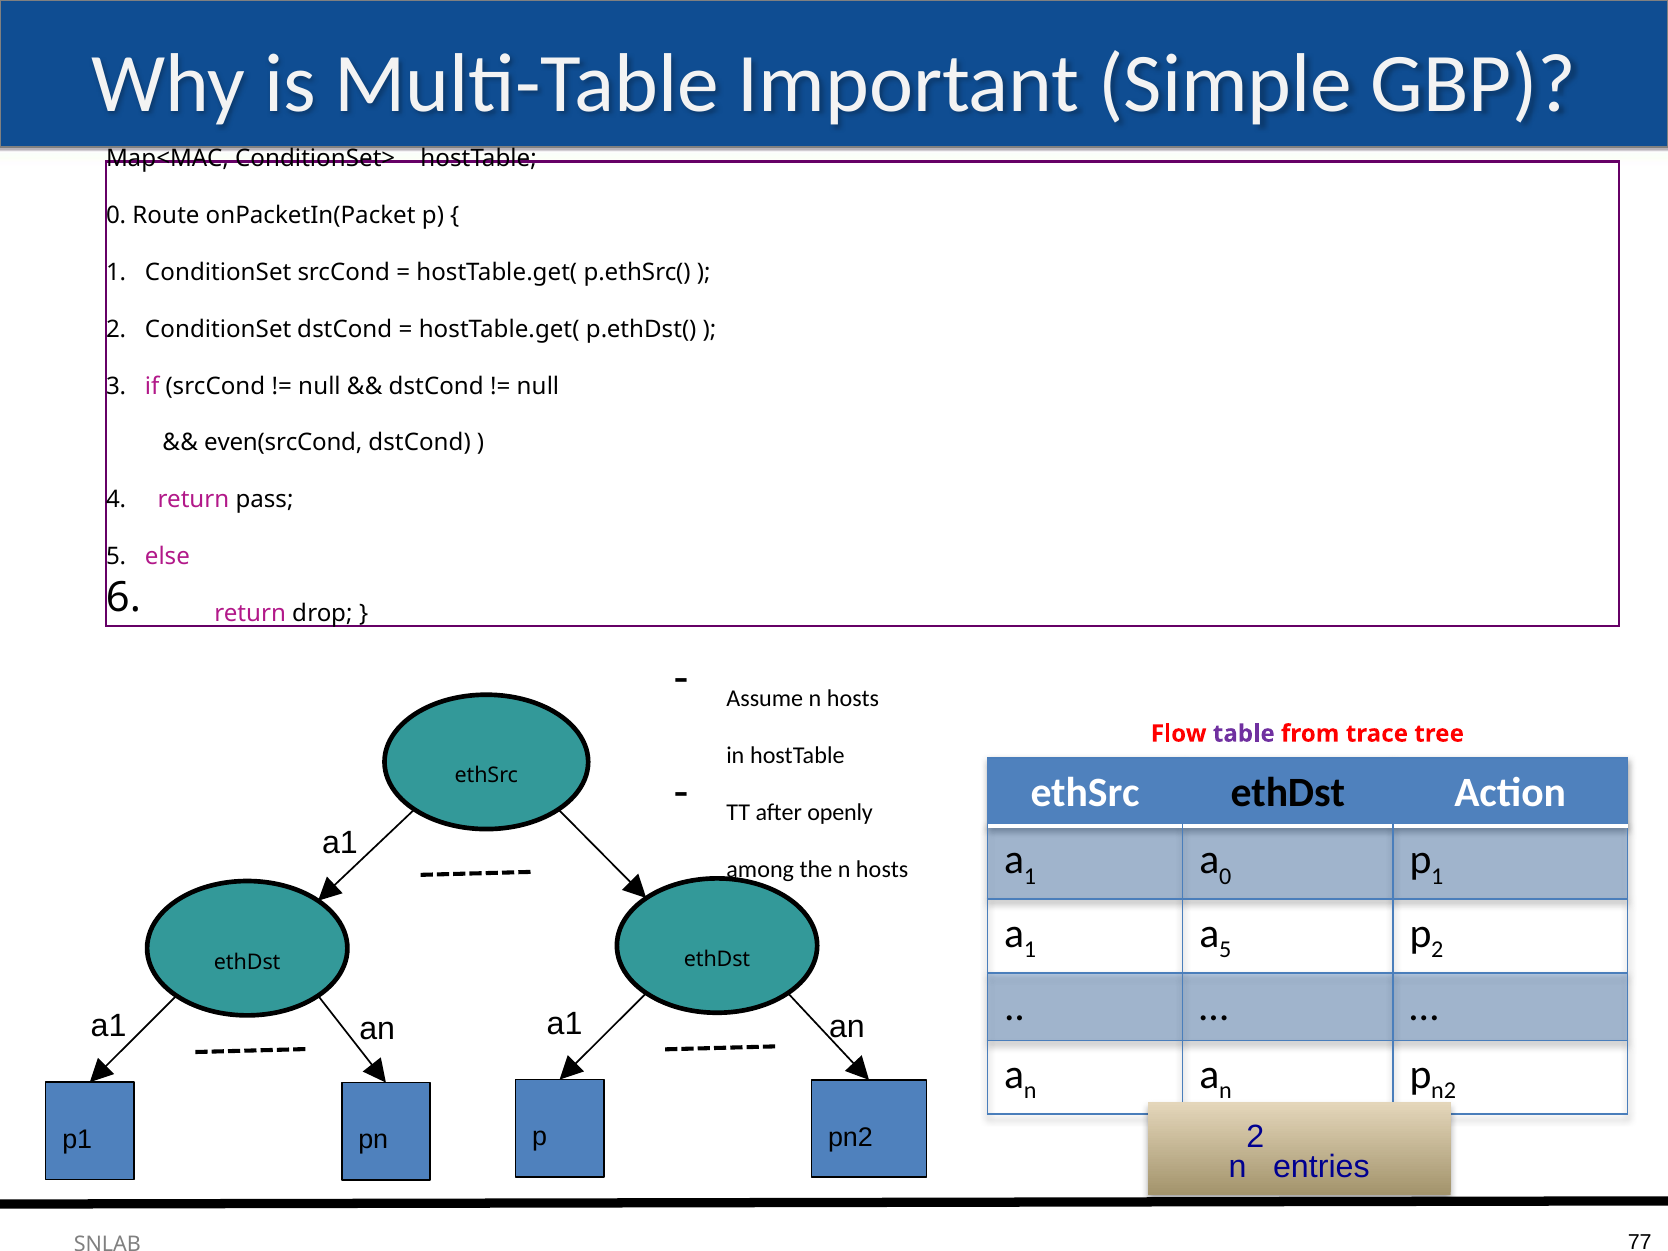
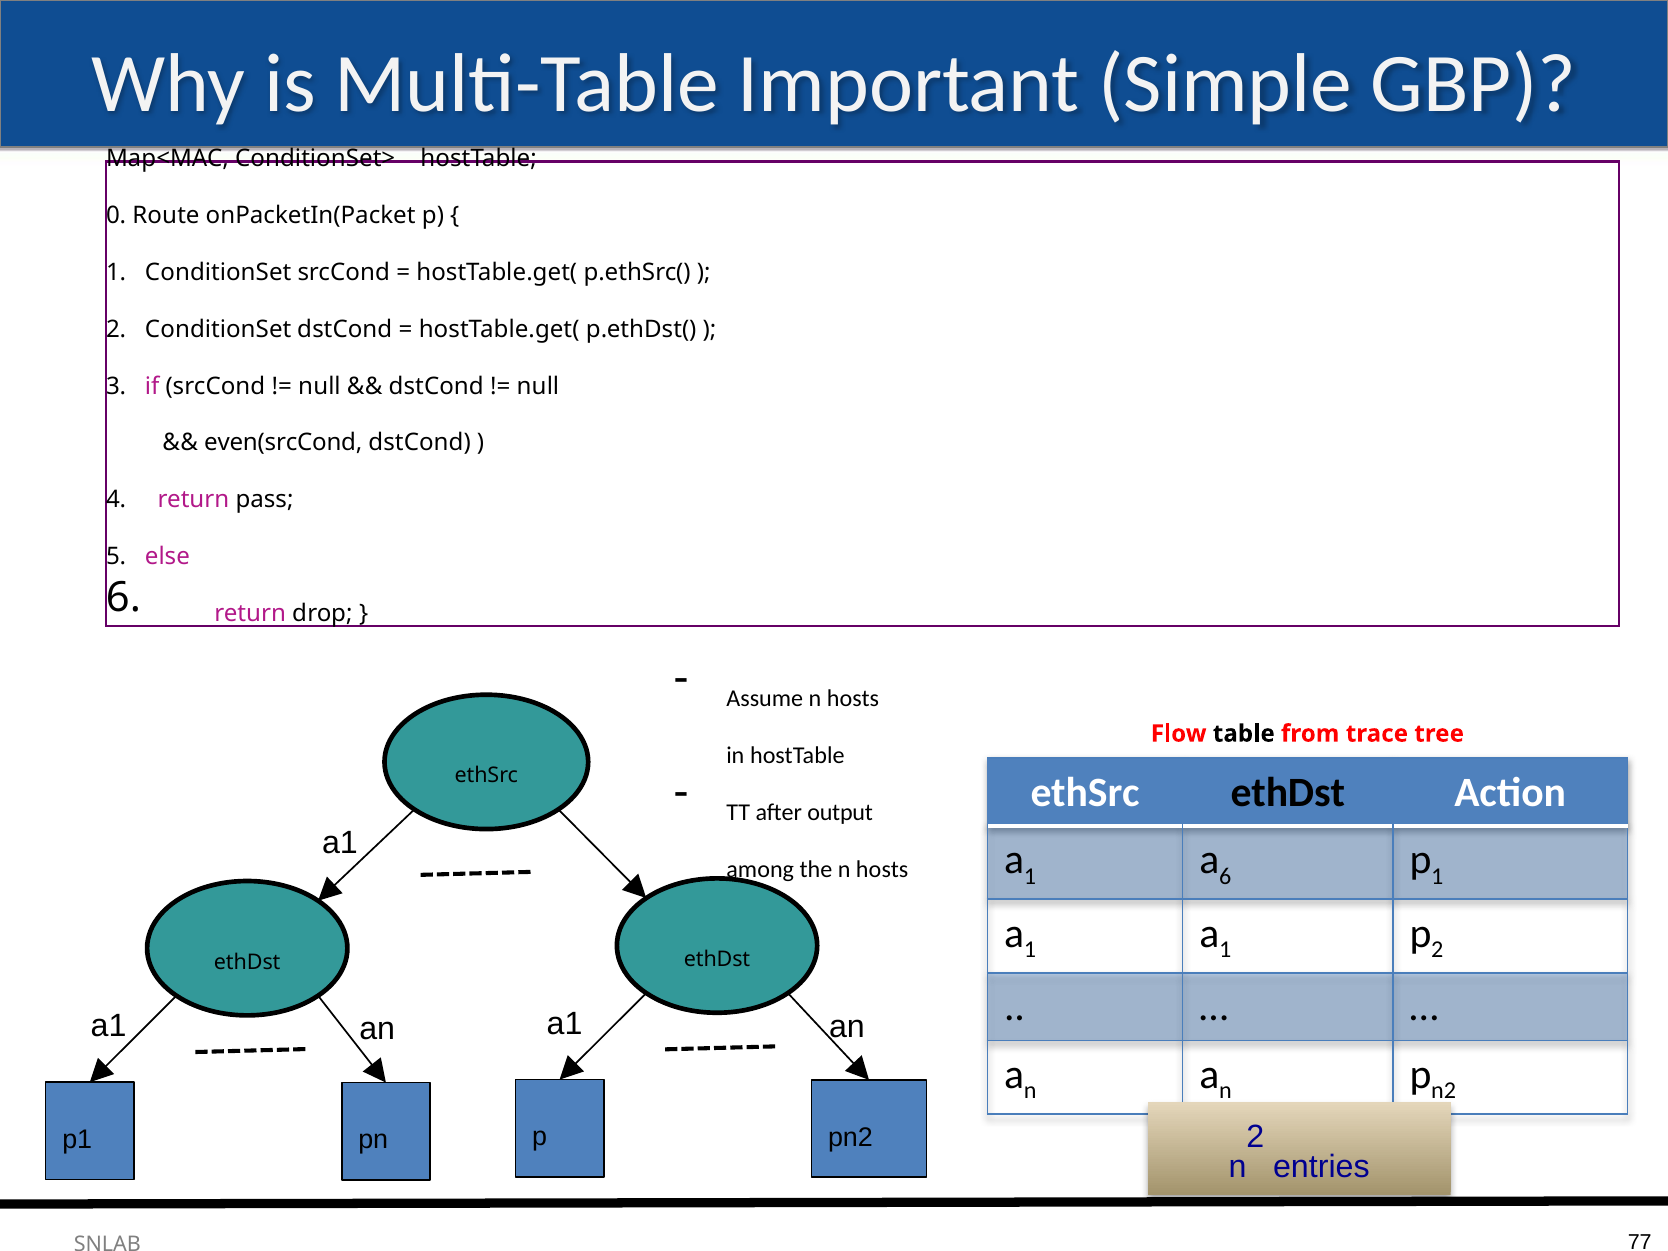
table colour: purple -> black (1244, 734)
openly: openly -> output (840, 812)
0: 0 -> 6 (1225, 876)
5: 5 -> 1 (1225, 950)
